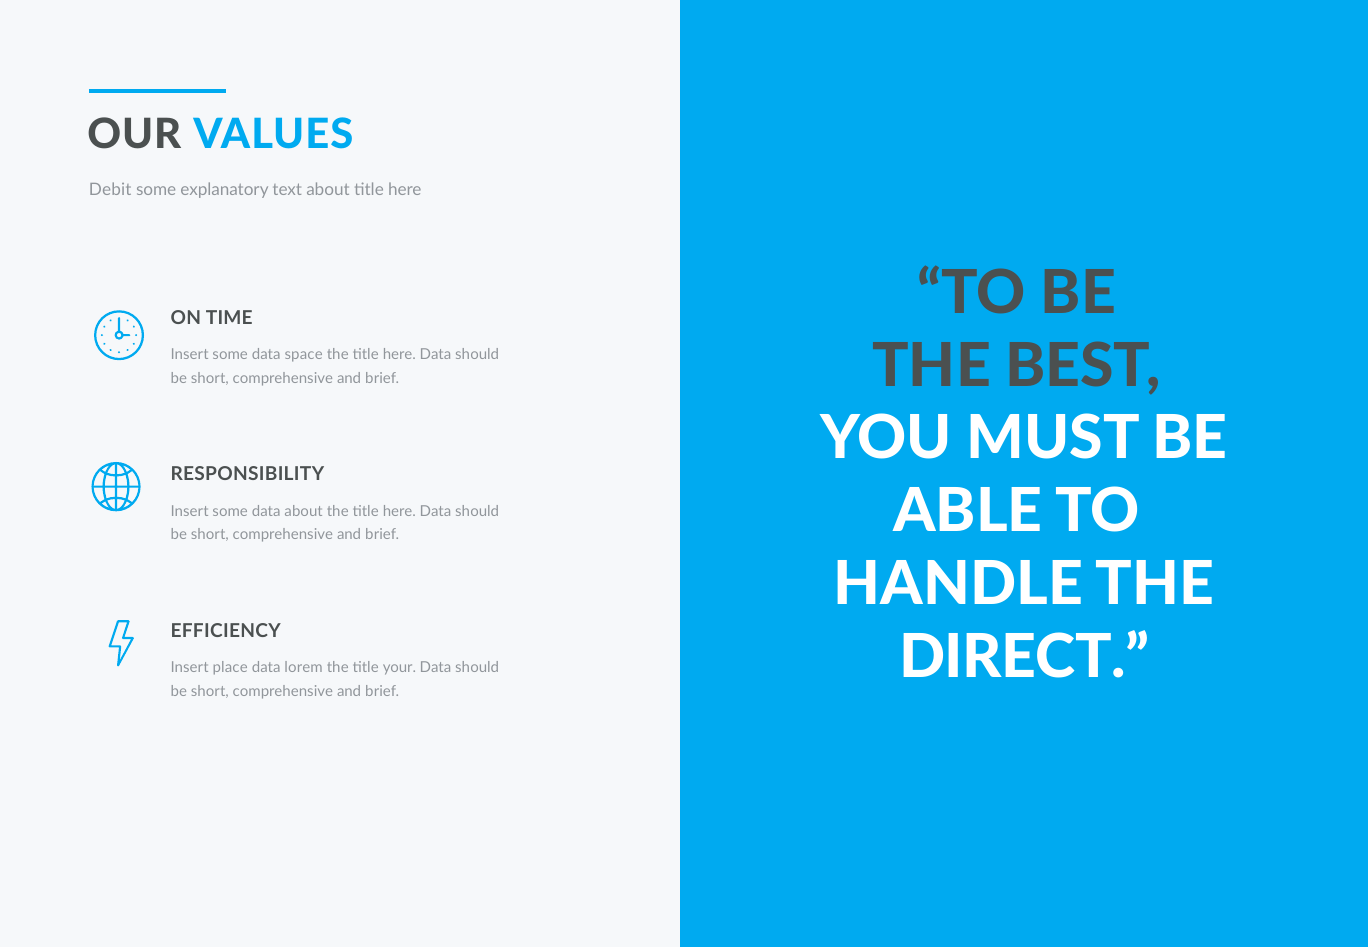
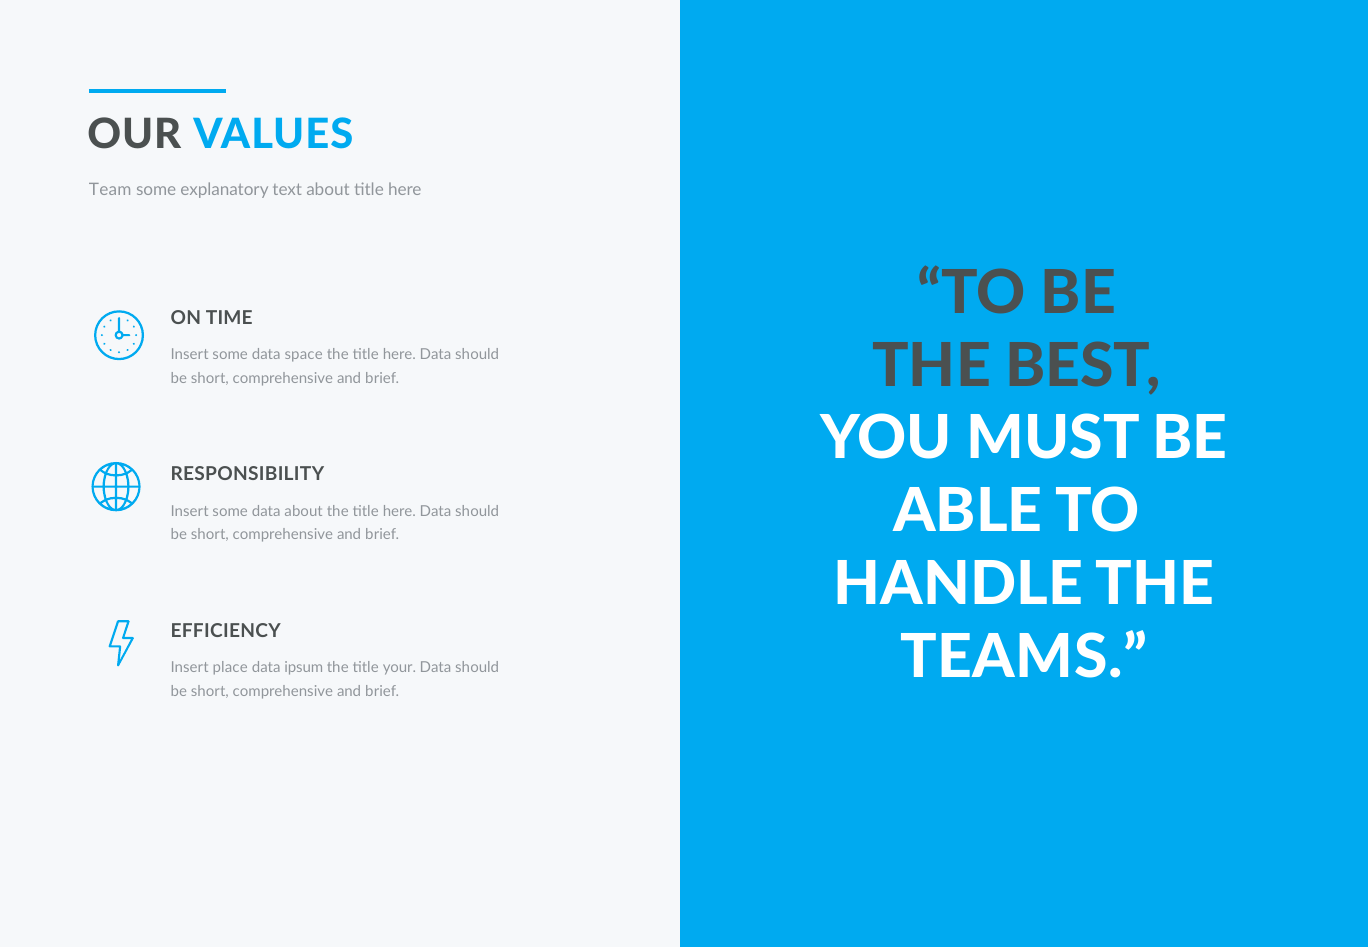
Debit: Debit -> Team (110, 190)
DIRECT: DIRECT -> TEAMS (1024, 658)
lorem: lorem -> ipsum (304, 668)
